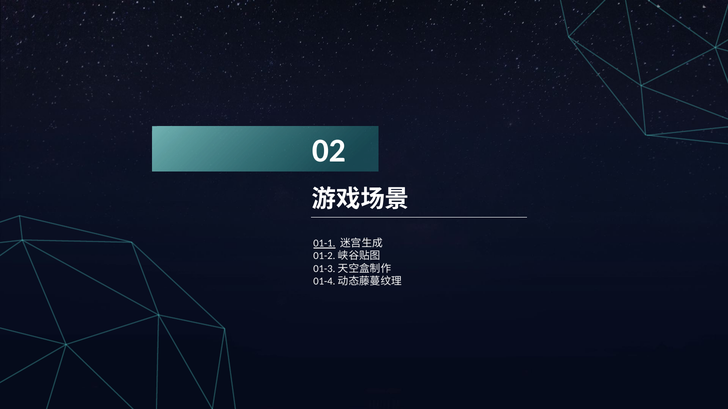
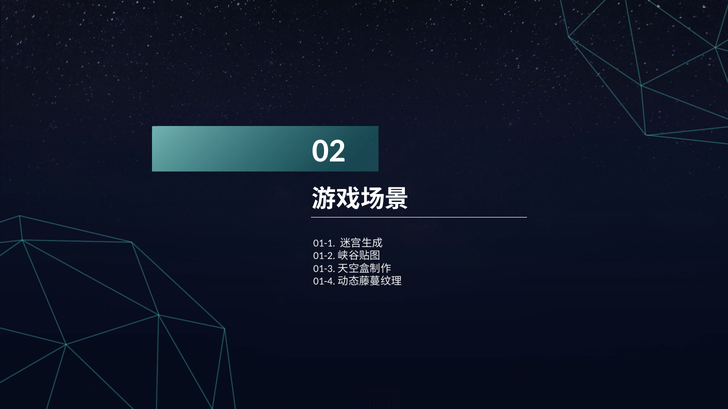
01-1 underline: present -> none (324, 244)
